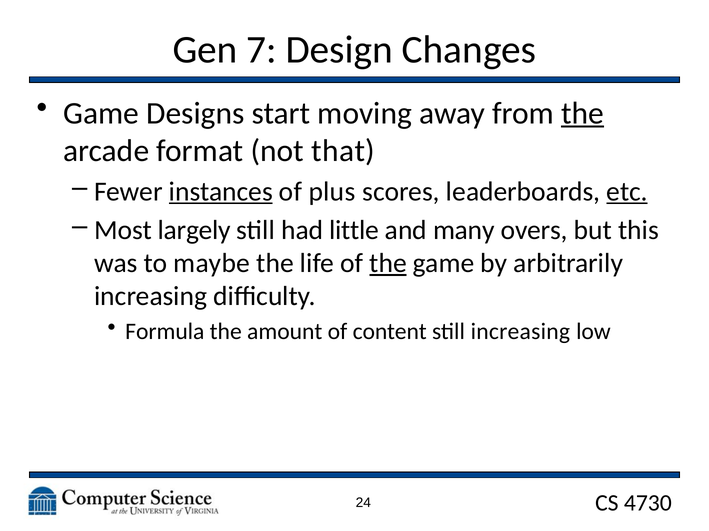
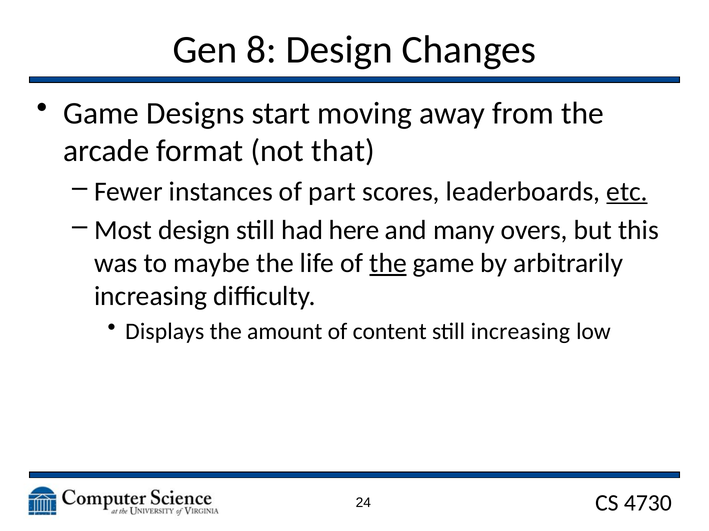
7: 7 -> 8 (262, 50)
the underline: present -> none (583, 113)
instances underline: present -> none (221, 192)
plus: plus -> part (332, 192)
Most largely: largely -> design (194, 230)
little: little -> here (354, 230)
Formula: Formula -> Displays (165, 332)
